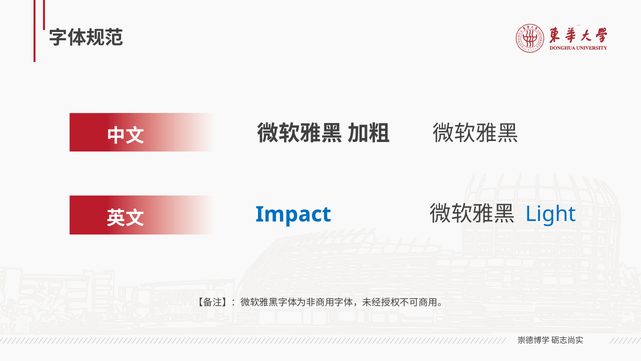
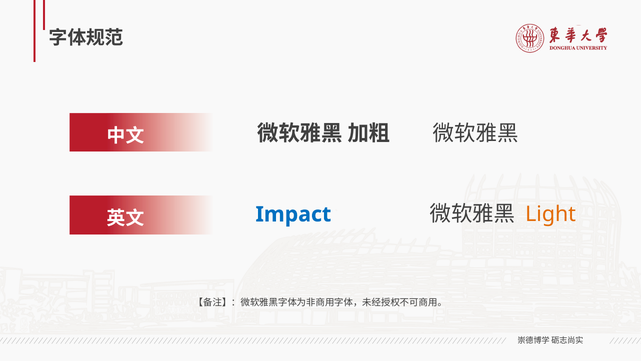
Light colour: blue -> orange (551, 214)
